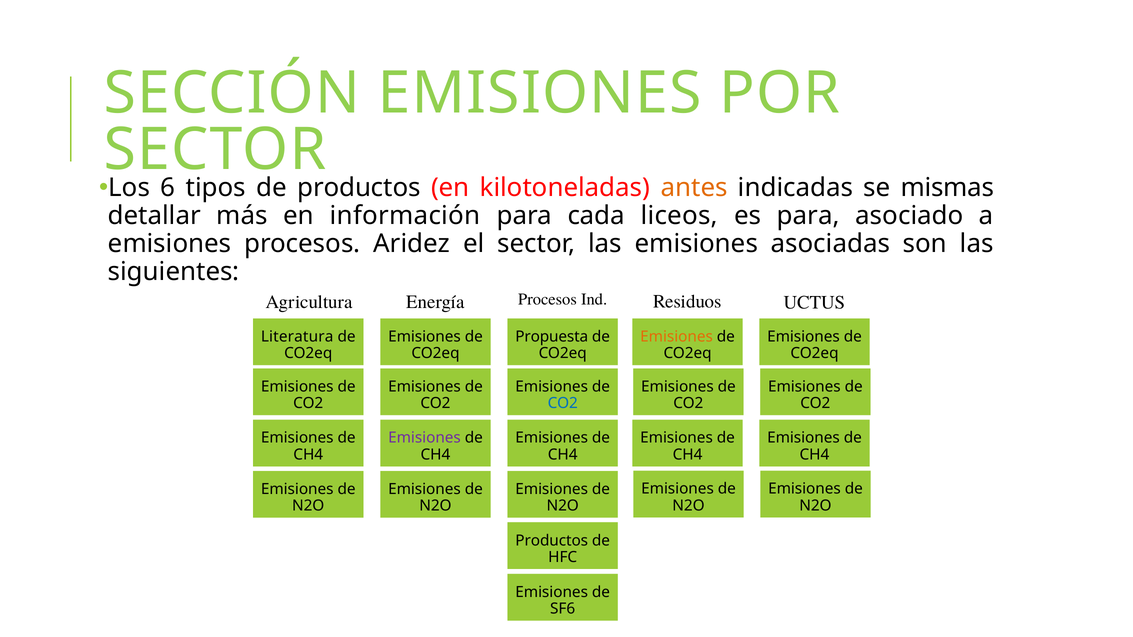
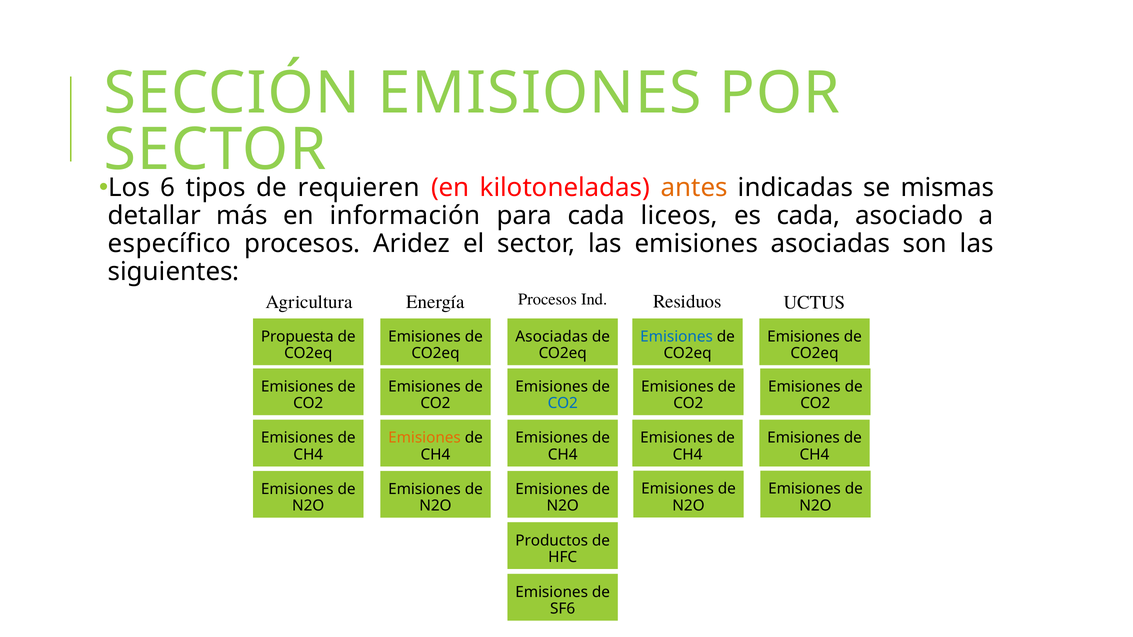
productos: productos -> requieren (359, 188)
es para: para -> cada (808, 216)
emisiones: emisiones -> específico (169, 244)
Literatura: Literatura -> Propuesta (297, 337)
Propuesta: Propuesta -> Asociadas (552, 337)
Emisiones colour: orange -> blue (677, 337)
Emisiones colour: purple -> orange (424, 438)
